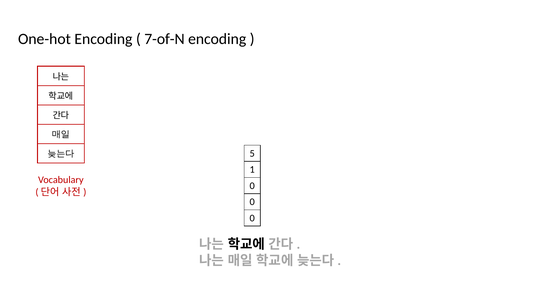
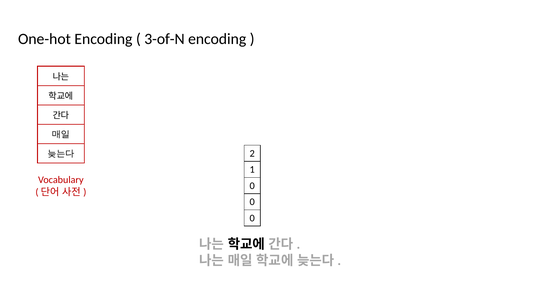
7-of-N: 7-of-N -> 3-of-N (164, 39)
5: 5 -> 2 (252, 153)
